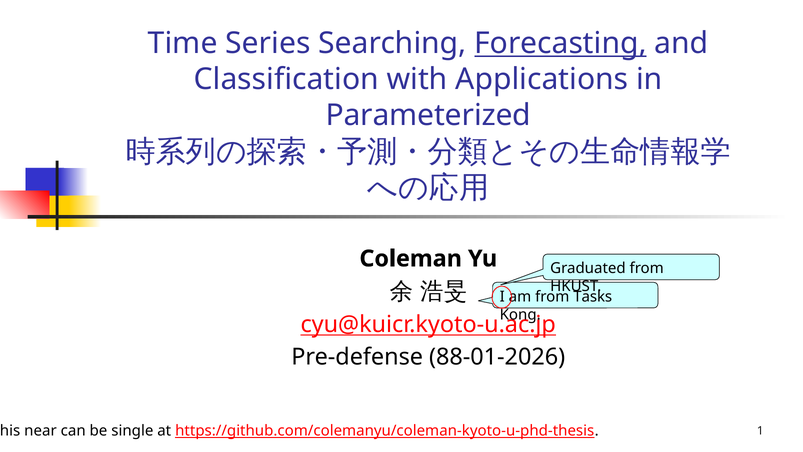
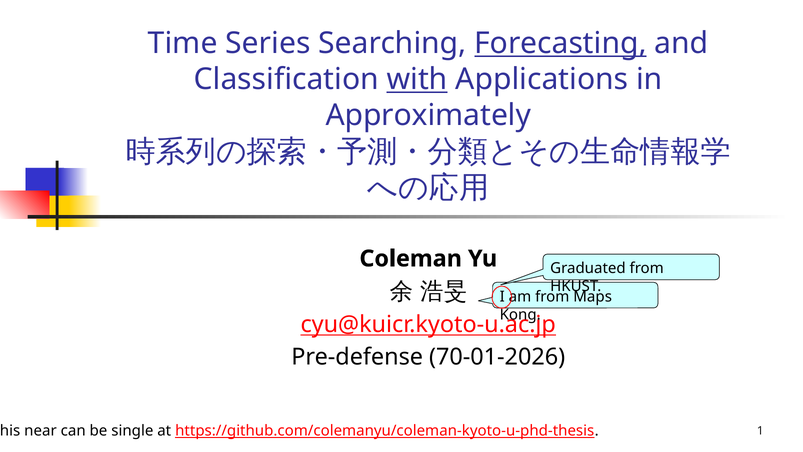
with underline: none -> present (417, 79)
Parameterized: Parameterized -> Approximately (428, 115)
Tasks: Tasks -> Maps (593, 296)
88-01-2026: 88-01-2026 -> 70-01-2026 (497, 357)
